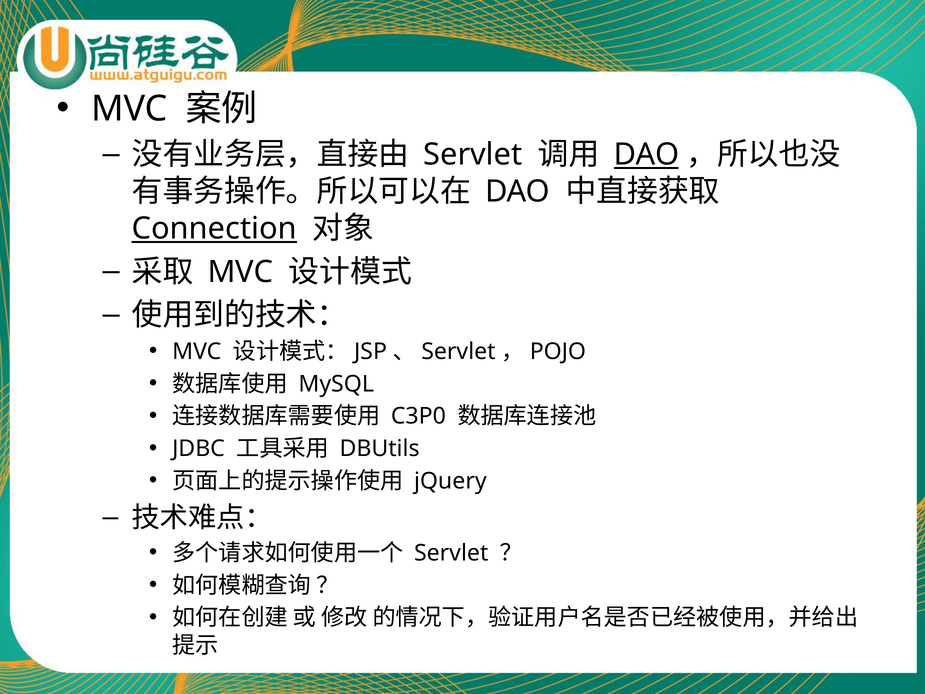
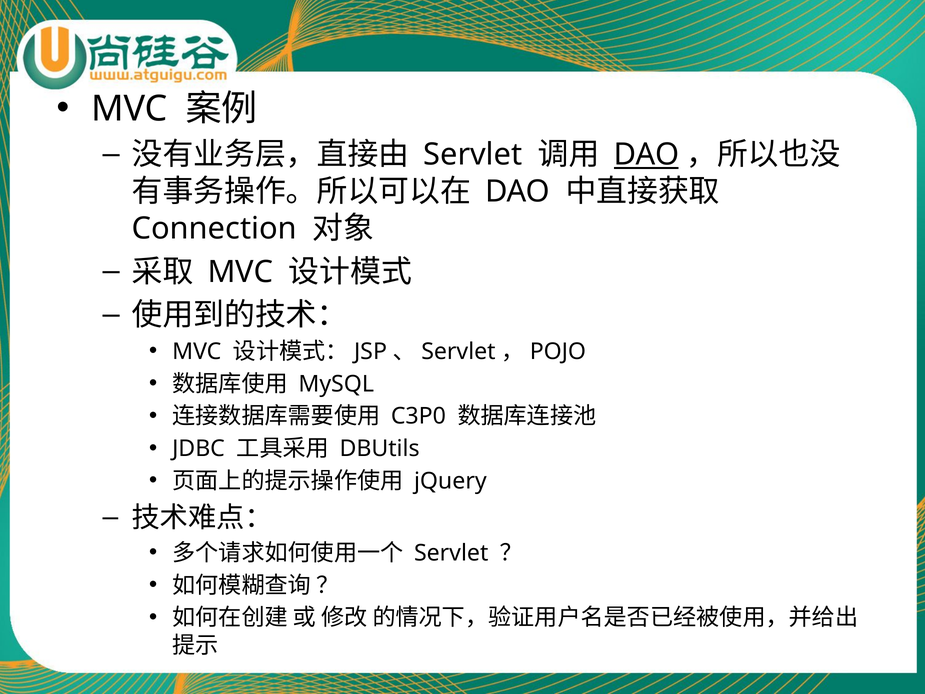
Connection underline: present -> none (214, 229)
